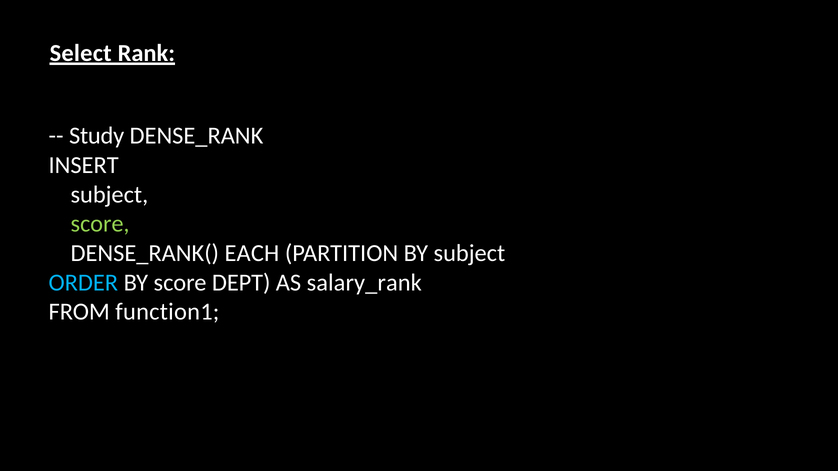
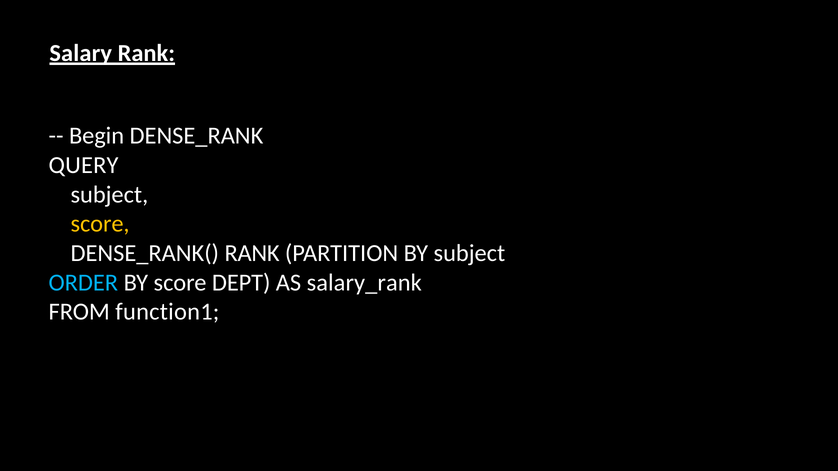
Select: Select -> Salary (81, 53)
Study: Study -> Begin (97, 136)
INSERT: INSERT -> QUERY (84, 165)
score colour: light green -> yellow (100, 224)
DENSE_RANK( EACH: EACH -> RANK (252, 253)
